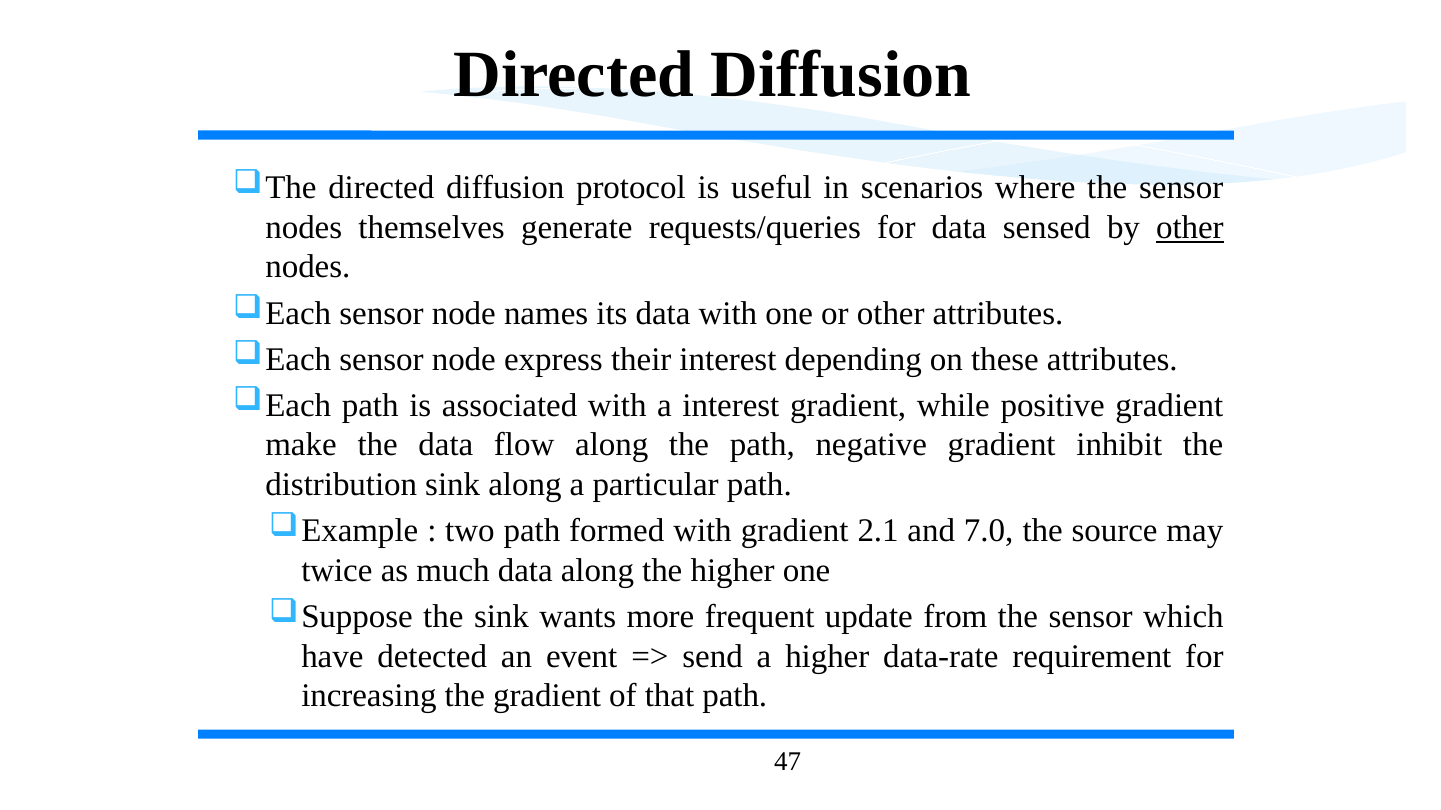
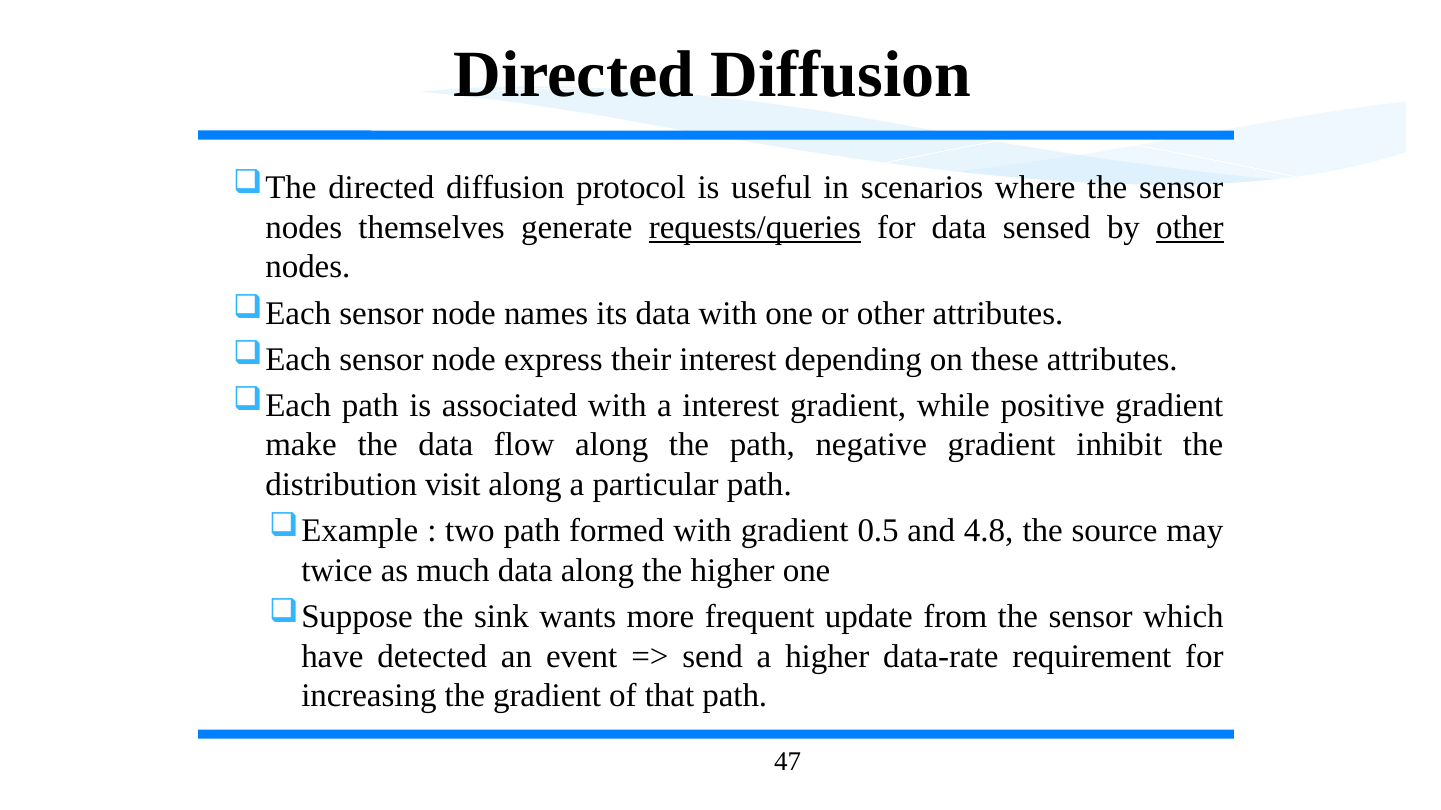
requests/queries underline: none -> present (755, 228)
distribution sink: sink -> visit (453, 485)
2.1: 2.1 -> 0.5 (878, 531)
7.0: 7.0 -> 4.8 (989, 531)
